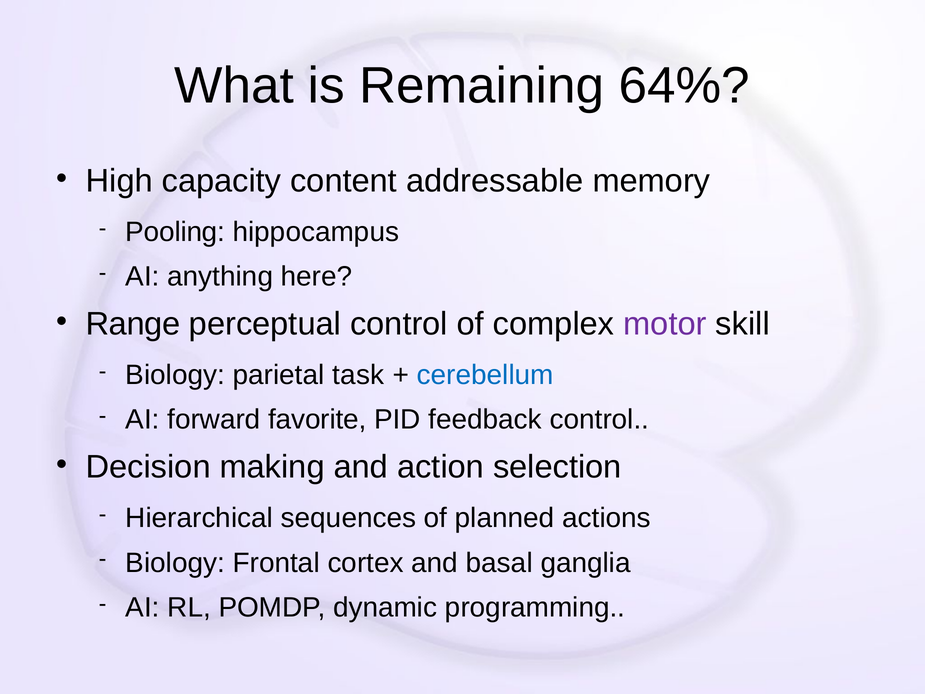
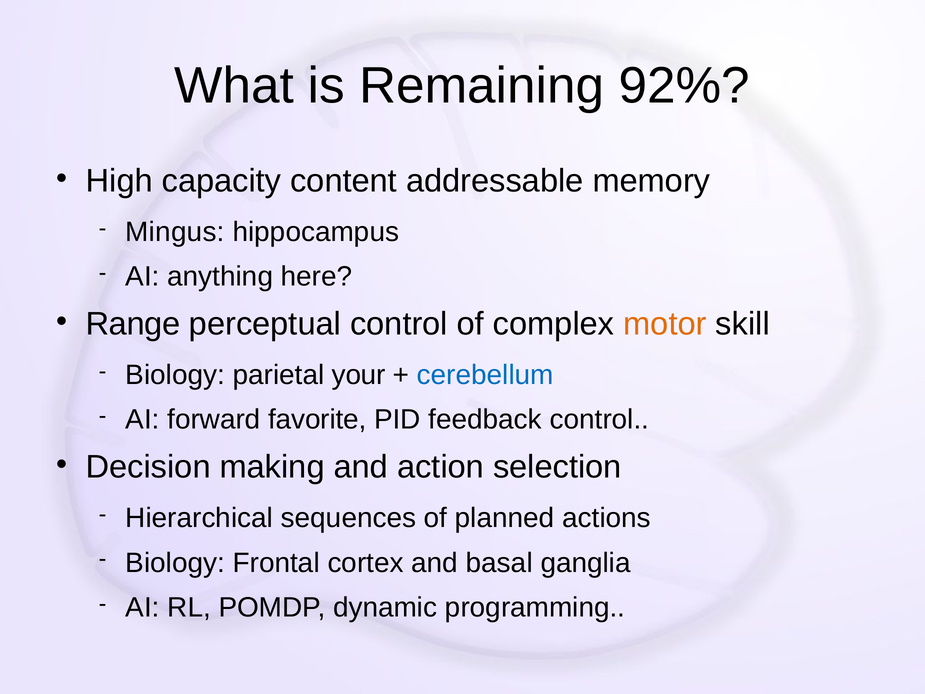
64%: 64% -> 92% (684, 86)
Pooling: Pooling -> Mingus (175, 232)
motor colour: purple -> orange (665, 324)
task: task -> your (359, 375)
